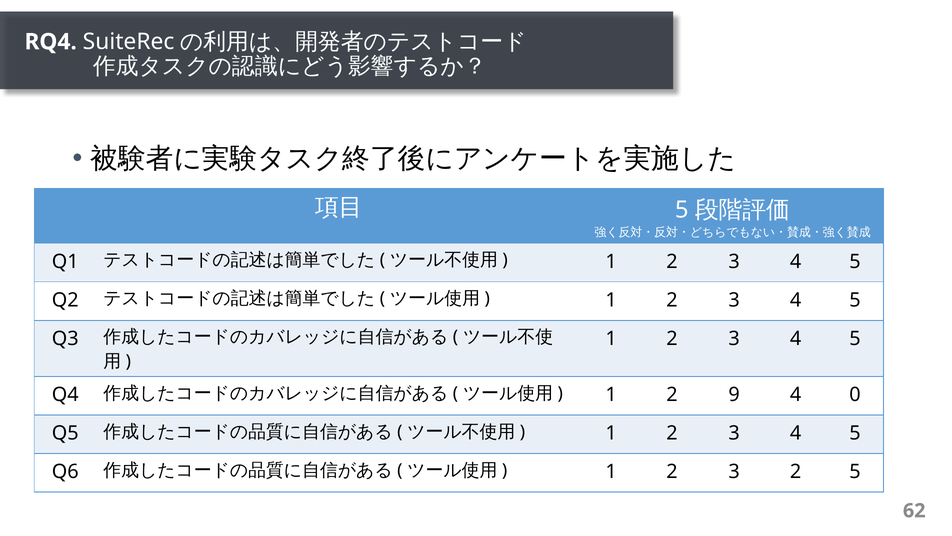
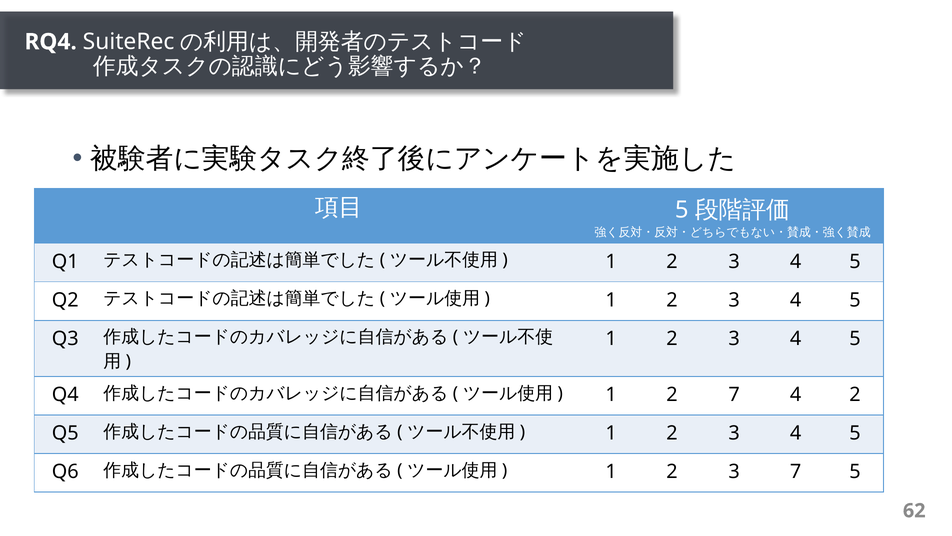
2 9: 9 -> 7 (734, 394)
4 0: 0 -> 2 (855, 394)
3 2: 2 -> 7 (796, 471)
